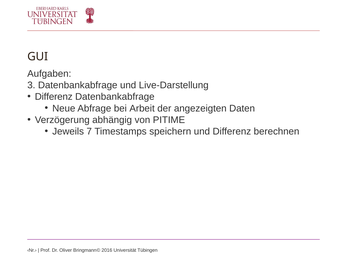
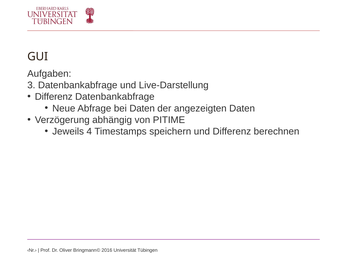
bei Arbeit: Arbeit -> Daten (142, 108)
7: 7 -> 4 (89, 132)
